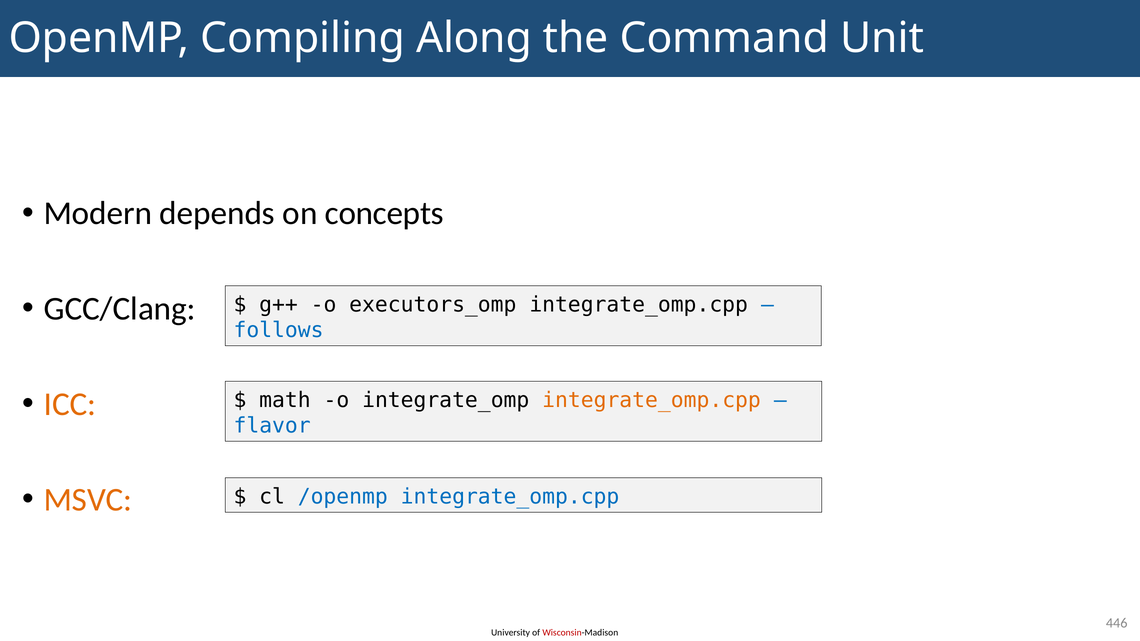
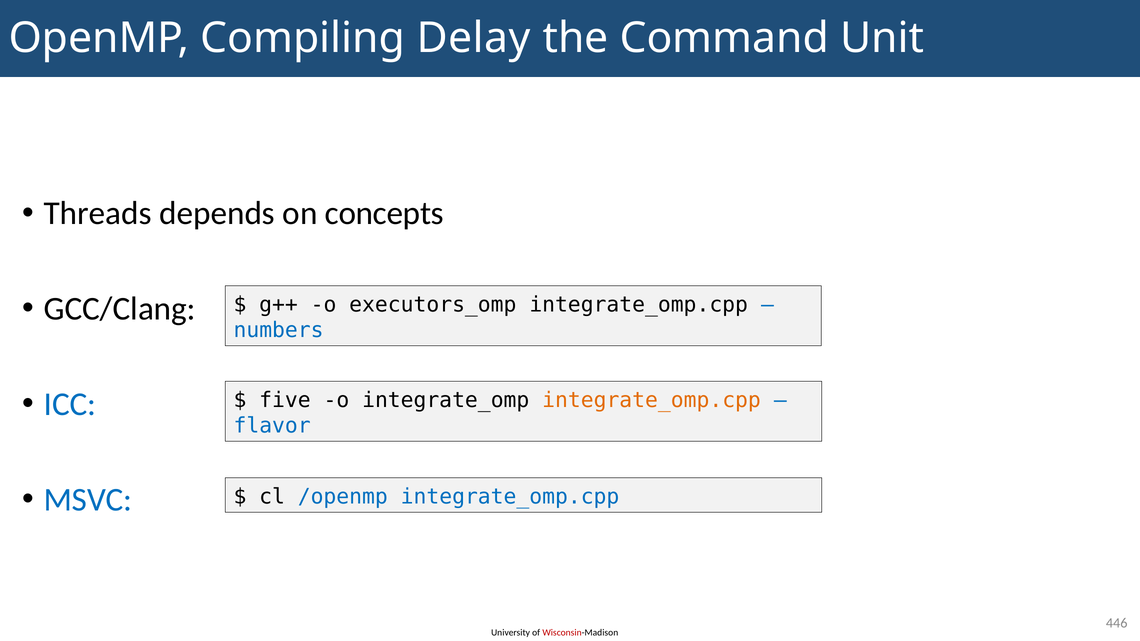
Along: Along -> Delay (474, 38)
Modern: Modern -> Threads (98, 213)
follows: follows -> numbers (279, 330)
ICC colour: orange -> blue (70, 404)
math: math -> five (285, 400)
MSVC colour: orange -> blue (88, 500)
